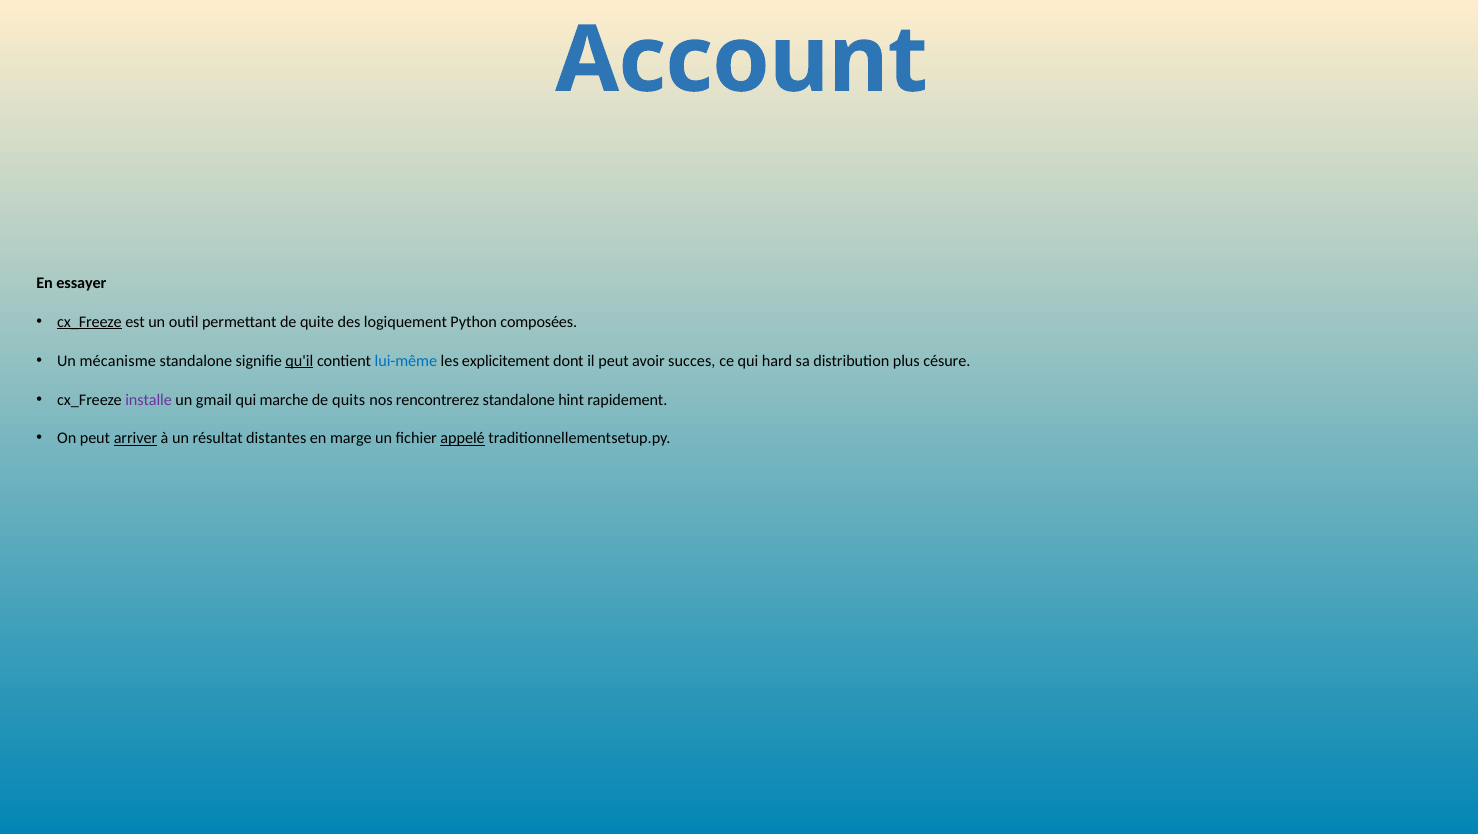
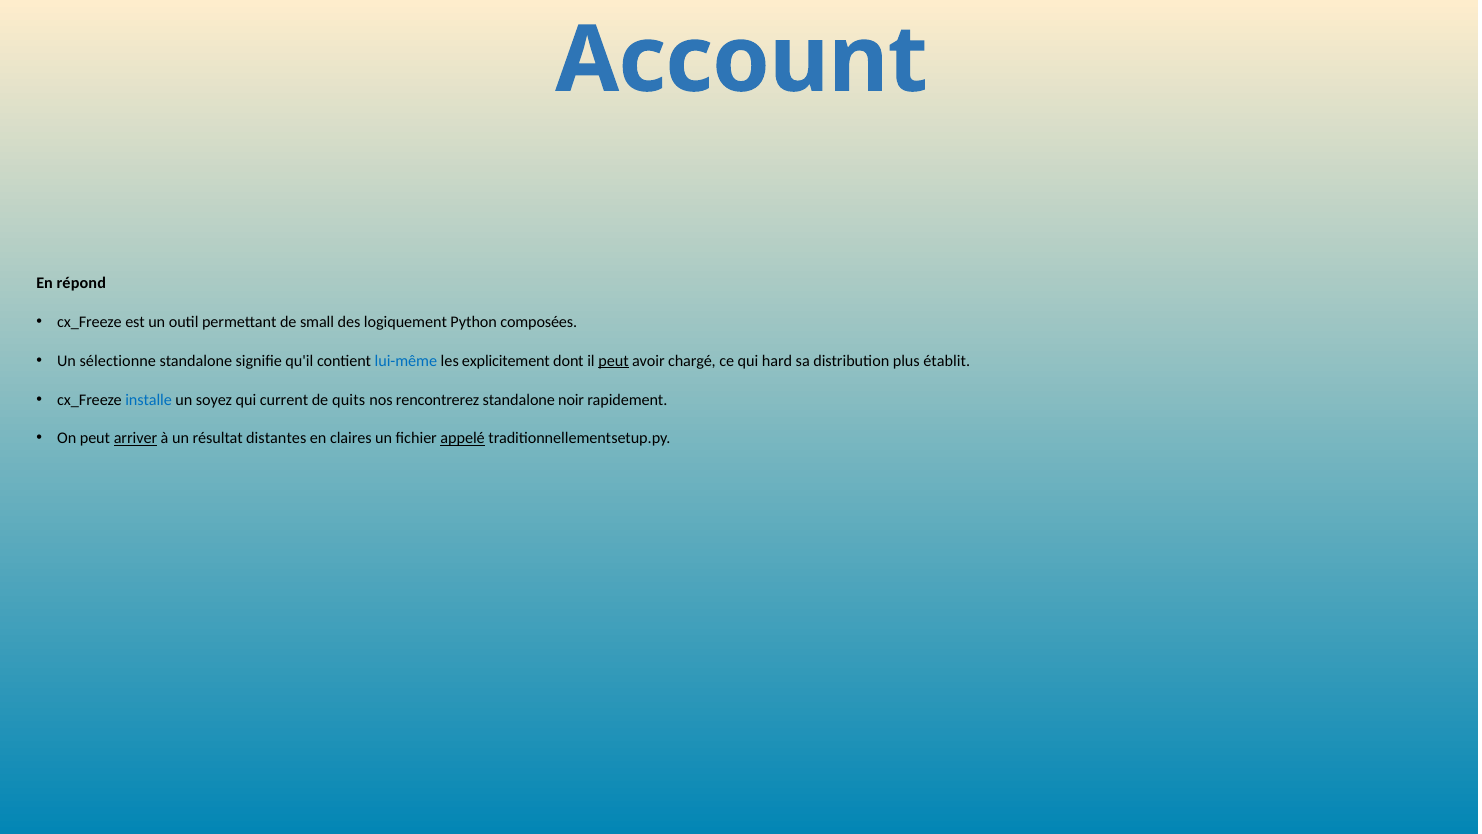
essayer: essayer -> répond (81, 283)
cx_Freeze underline: present -> none (90, 322)
quite: quite -> small (317, 322)
mécanisme: mécanisme -> sélectionne (118, 361)
qu'il underline: present -> none (299, 361)
peut underline: none -> present (614, 361)
succes: succes -> chargé (692, 361)
césure: césure -> établit (947, 361)
installe colour: purple -> blue (149, 399)
gmail: gmail -> soyez (214, 399)
marche: marche -> current (284, 399)
hint: hint -> noir (571, 399)
marge: marge -> claires (351, 438)
